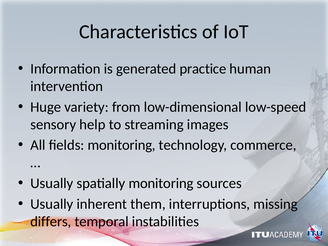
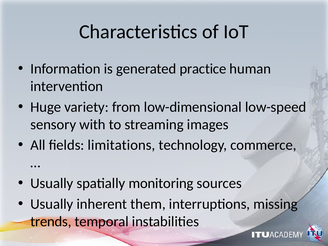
help: help -> with (93, 124)
fields monitoring: monitoring -> limitations (122, 145)
differs: differs -> trends (51, 222)
